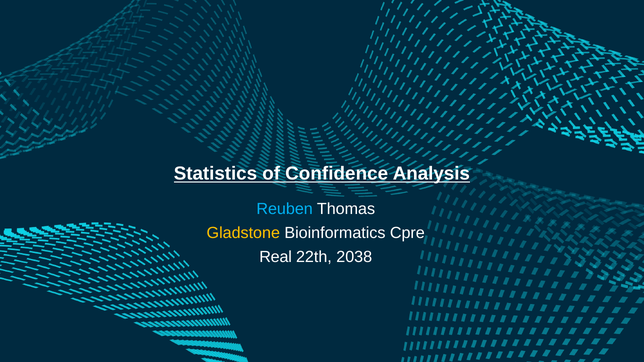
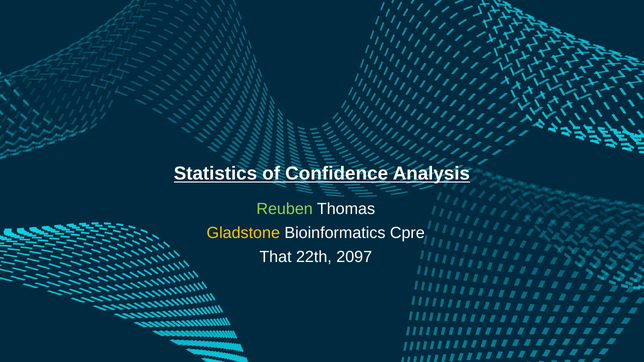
Reuben colour: light blue -> light green (285, 209)
Real: Real -> That (276, 257)
2038: 2038 -> 2097 (354, 257)
